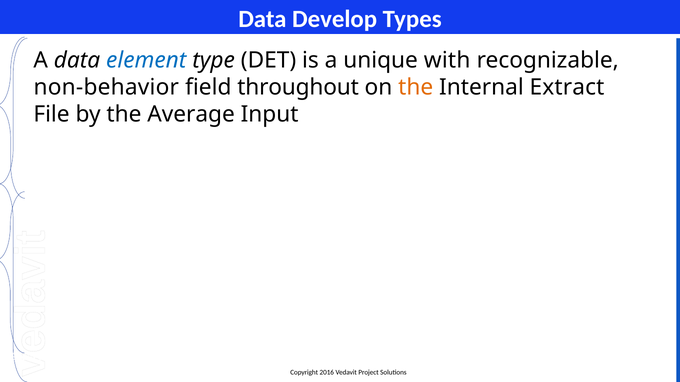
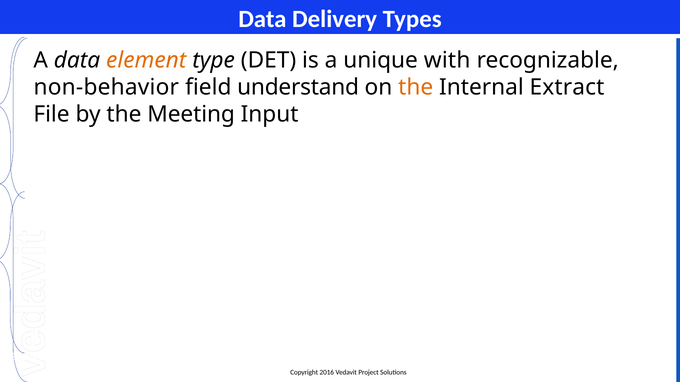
Develop: Develop -> Delivery (335, 19)
element colour: blue -> orange (146, 60)
throughout: throughout -> understand (298, 87)
Average: Average -> Meeting (191, 115)
